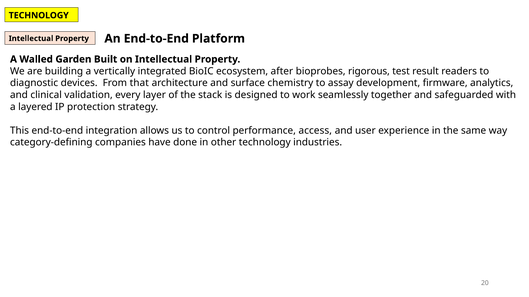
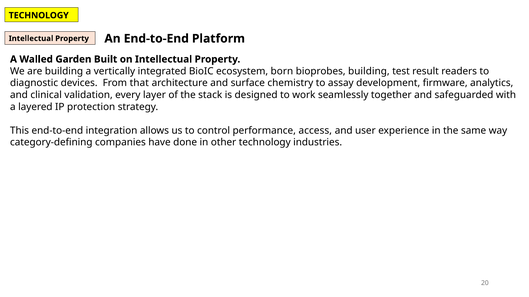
after: after -> born (282, 71)
bioprobes rigorous: rigorous -> building (369, 71)
